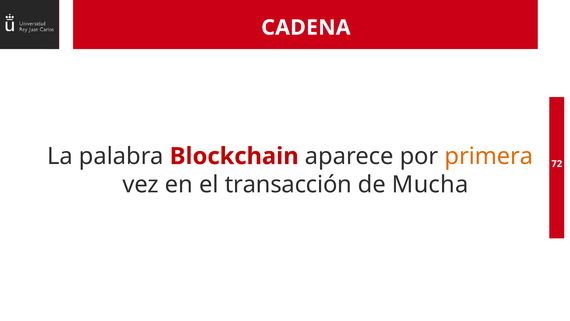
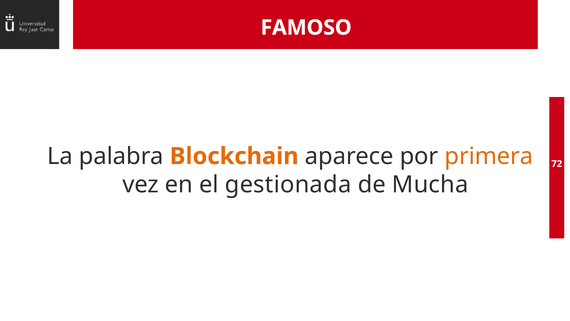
CADENA: CADENA -> FAMOSO (306, 28)
Blockchain colour: red -> orange (234, 156)
transacción: transacción -> gestionada (288, 185)
